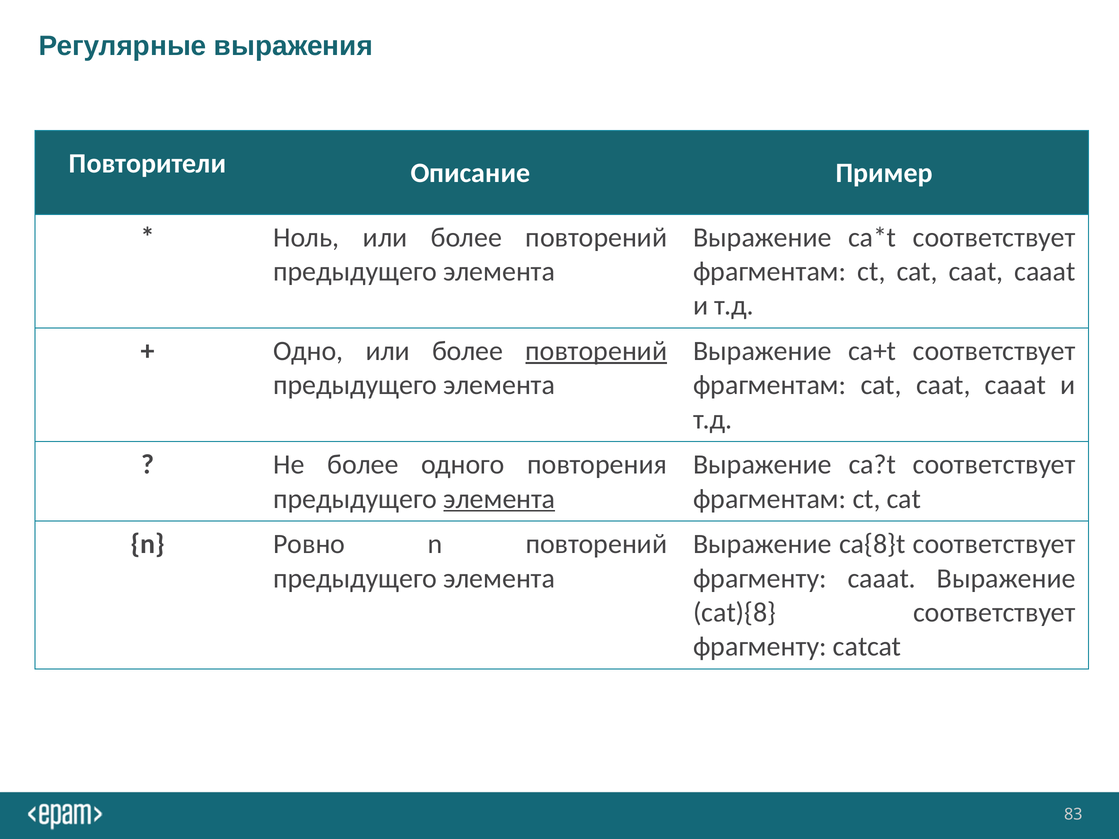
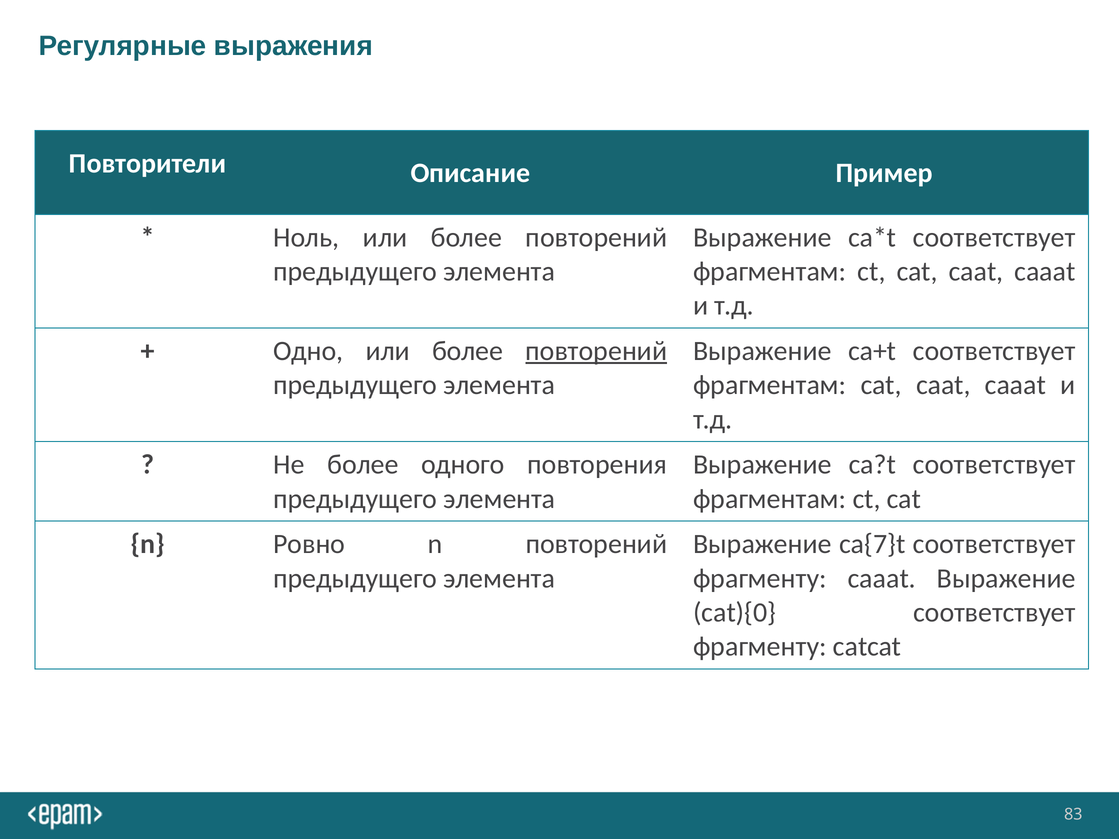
элемента underline: present -> none (499, 499)
ca{8}t: ca{8}t -> ca{7}t (872, 544)
cat){8: cat){8 -> cat){0 (735, 613)
